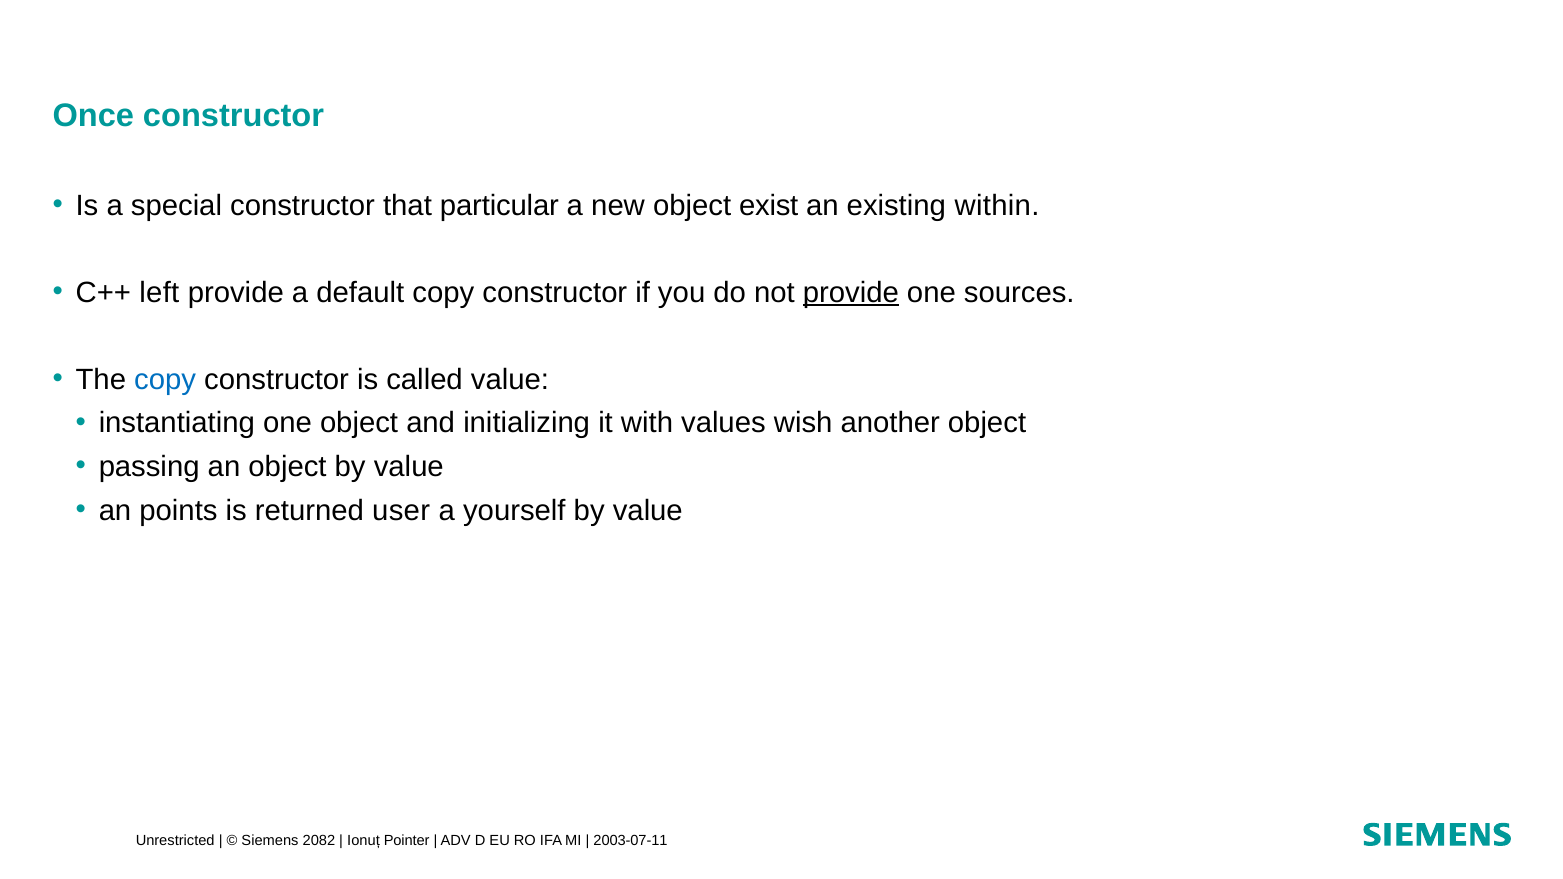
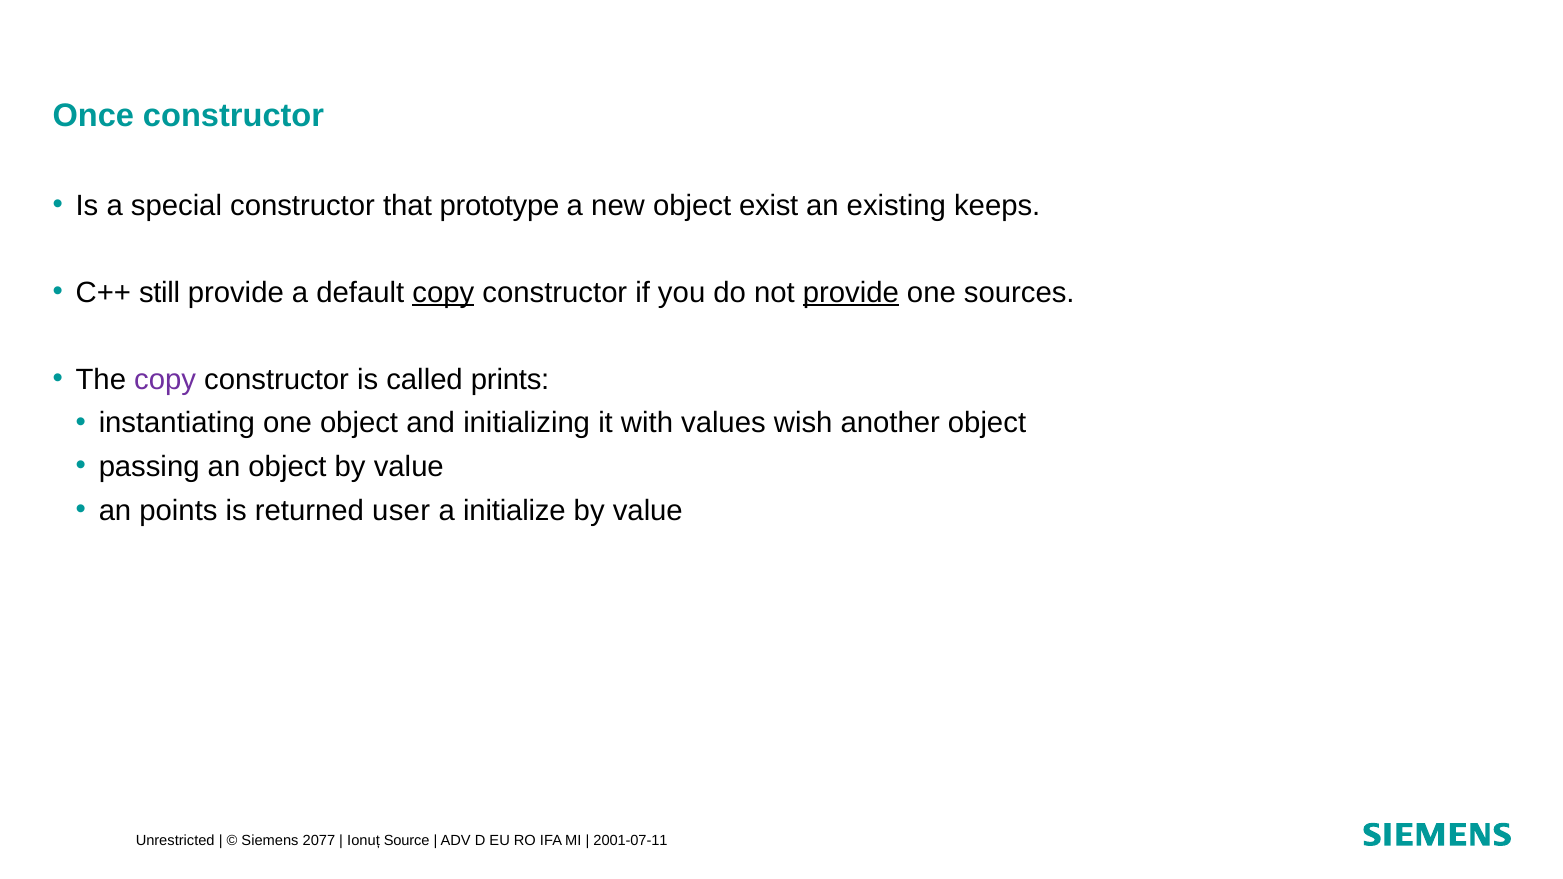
particular: particular -> prototype (500, 205)
within: within -> keeps (997, 205)
left: left -> still (160, 293)
copy underline: none -> present (443, 293)
copy colour: blue -> purple (165, 380)
called value: value -> prints (510, 380)
yourself: yourself -> initialize (514, 510)
2082: 2082 -> 2077 (319, 841)
Pointer: Pointer -> Source (407, 841)
2003-07-11: 2003-07-11 -> 2001-07-11 (630, 841)
